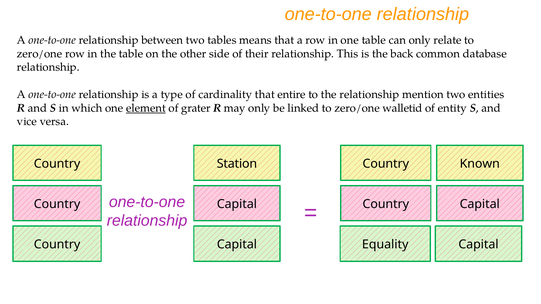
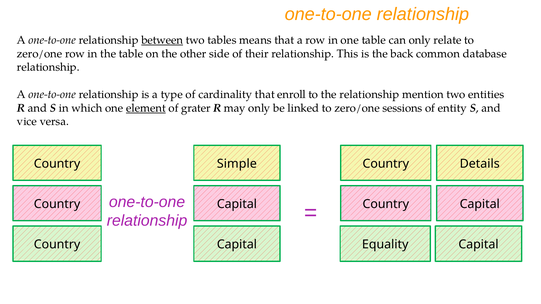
between underline: none -> present (162, 40)
entire: entire -> enroll (292, 95)
walletid: walletid -> sessions (403, 108)
Station: Station -> Simple (237, 164)
Known: Known -> Details (480, 164)
